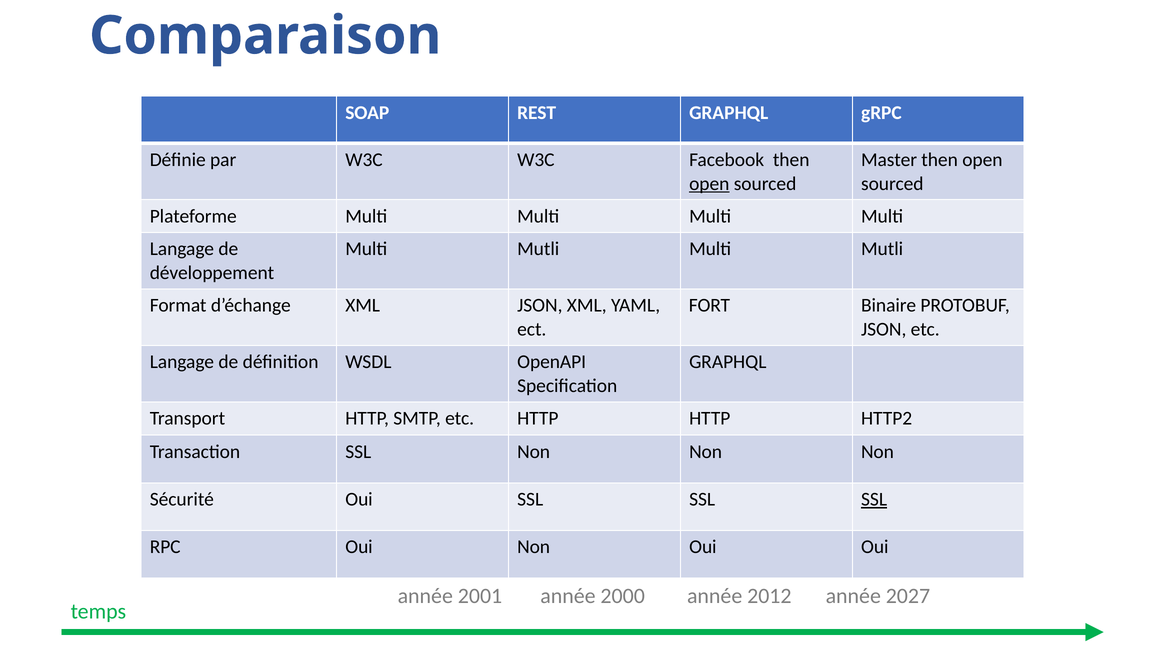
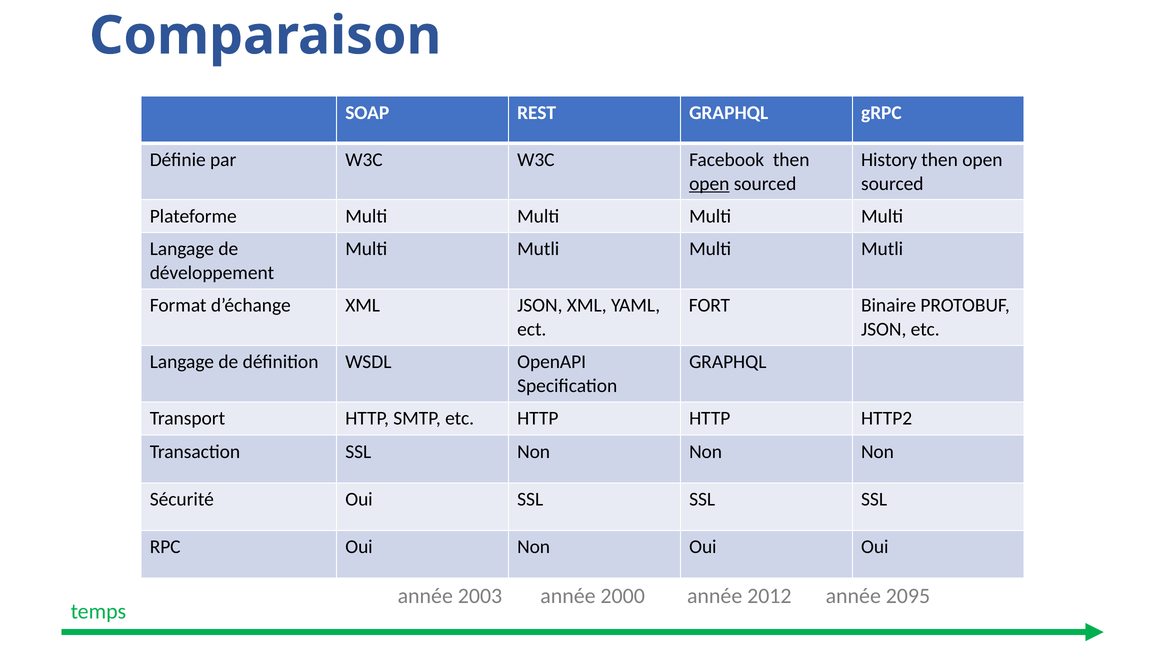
Master: Master -> History (889, 160)
SSL underline: present -> none (874, 499)
2001: 2001 -> 2003 (480, 596)
2027: 2027 -> 2095 (908, 596)
